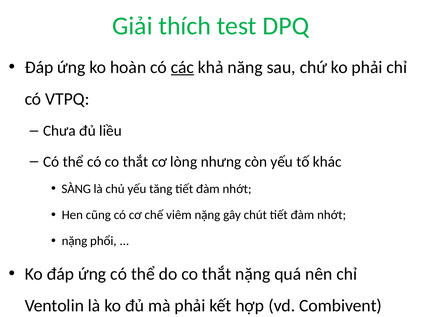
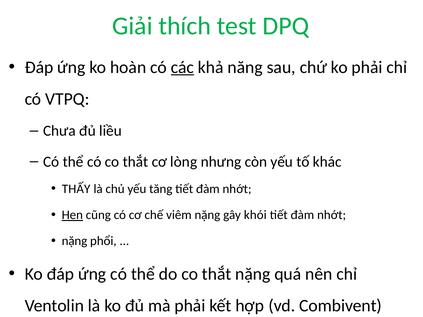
SÀNG: SÀNG -> THẤY (76, 189)
Hen underline: none -> present (72, 215)
chút: chút -> khói (255, 215)
